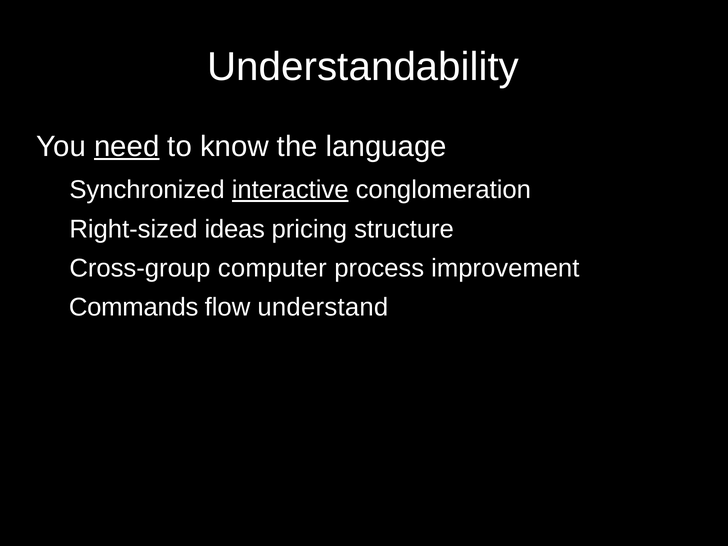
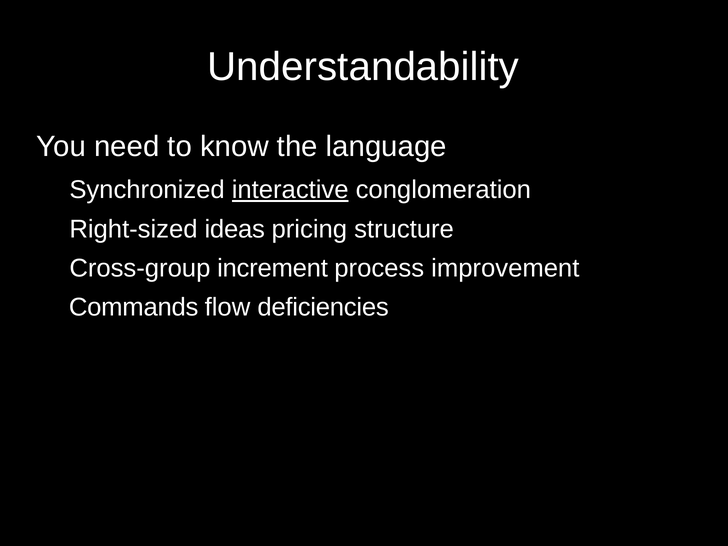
need underline: present -> none (127, 146)
computer: computer -> increment (273, 268)
understand: understand -> deficiencies (323, 307)
